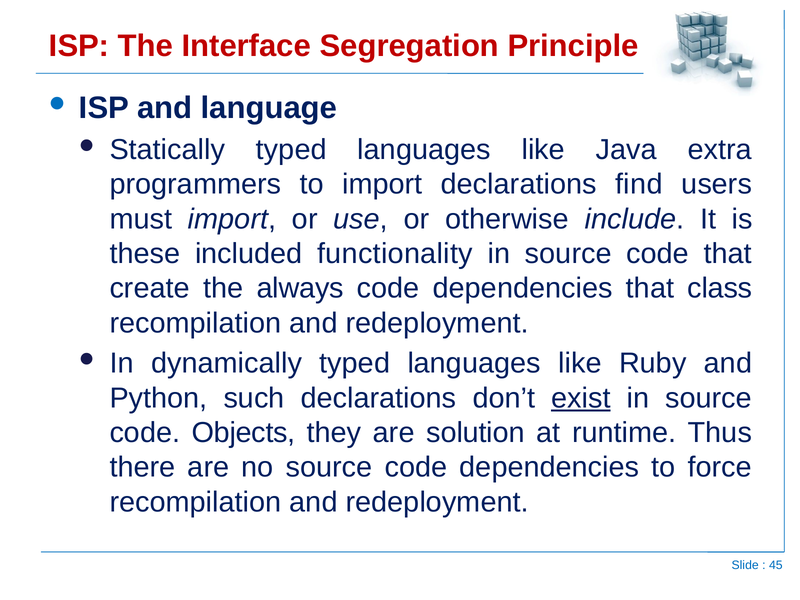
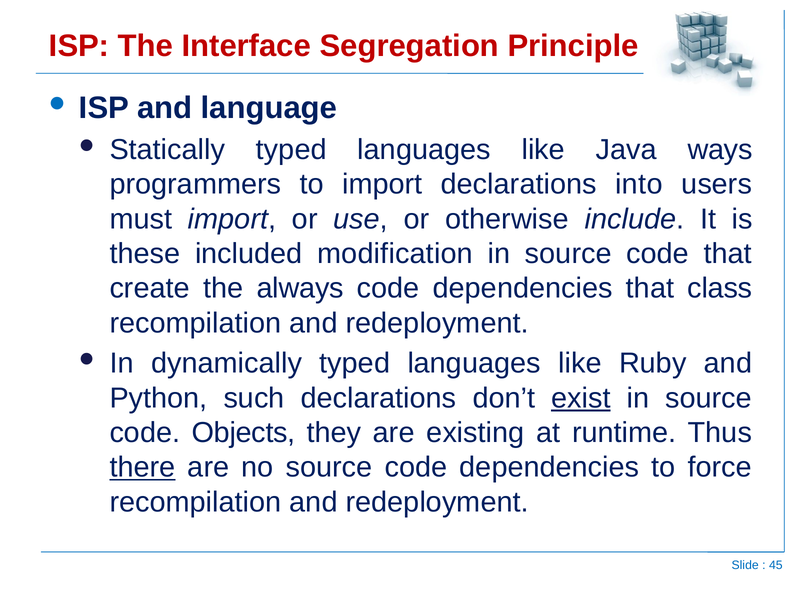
extra: extra -> ways (720, 150)
find: find -> into (639, 184)
functionality: functionality -> modification (395, 254)
solution: solution -> existing (475, 433)
there underline: none -> present (142, 467)
